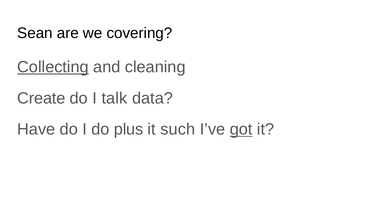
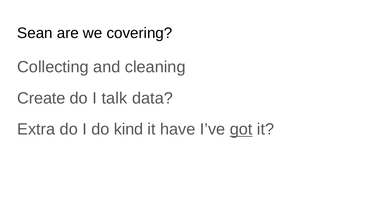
Collecting underline: present -> none (53, 67)
Have: Have -> Extra (36, 129)
plus: plus -> kind (129, 129)
such: such -> have (178, 129)
